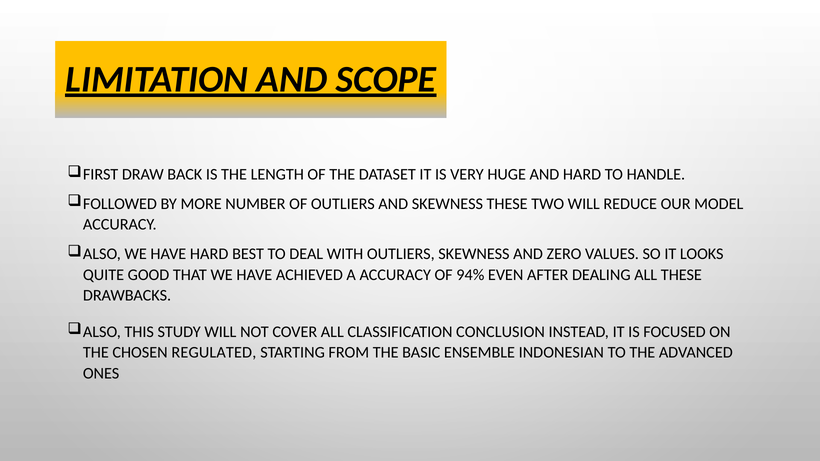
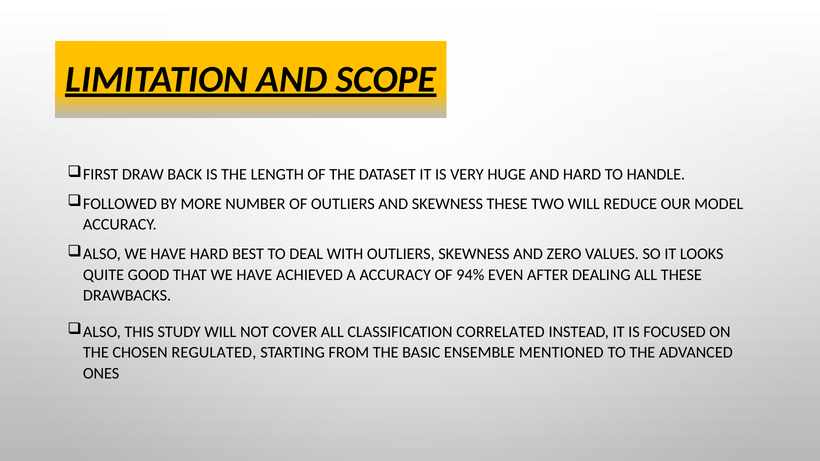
CONCLUSION: CONCLUSION -> CORRELATED (500, 332)
INDONESIAN: INDONESIAN -> MENTIONED (561, 353)
